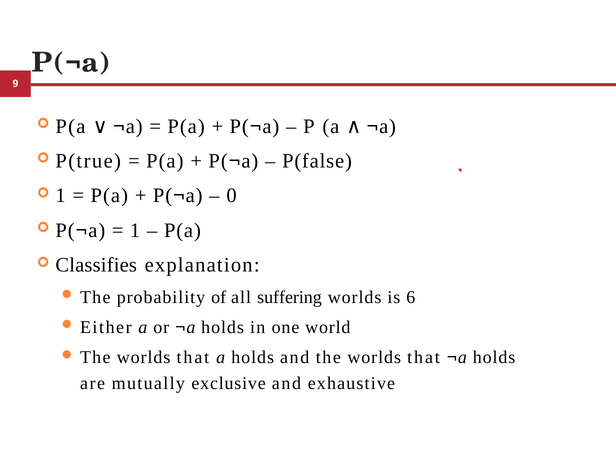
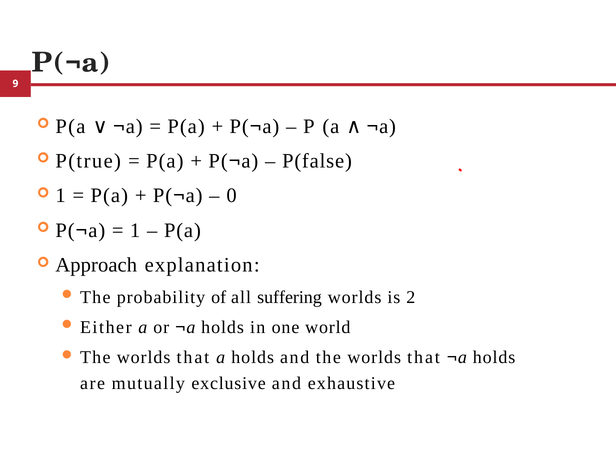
Classifies: Classifies -> Approach (96, 265)
6: 6 -> 2 (411, 297)
